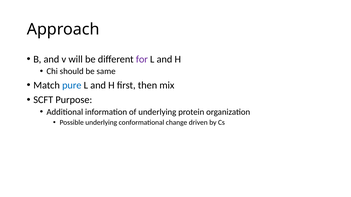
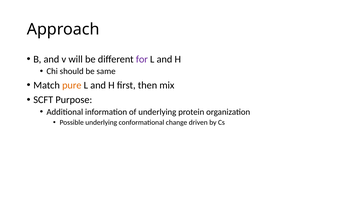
pure colour: blue -> orange (72, 85)
